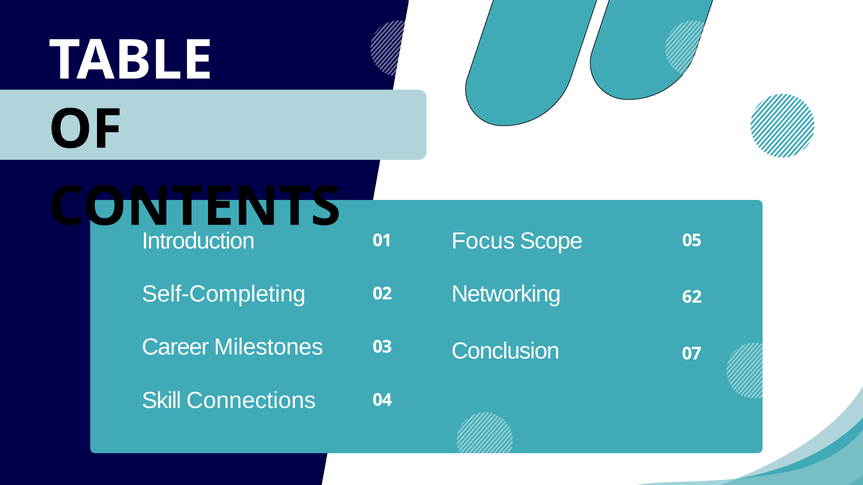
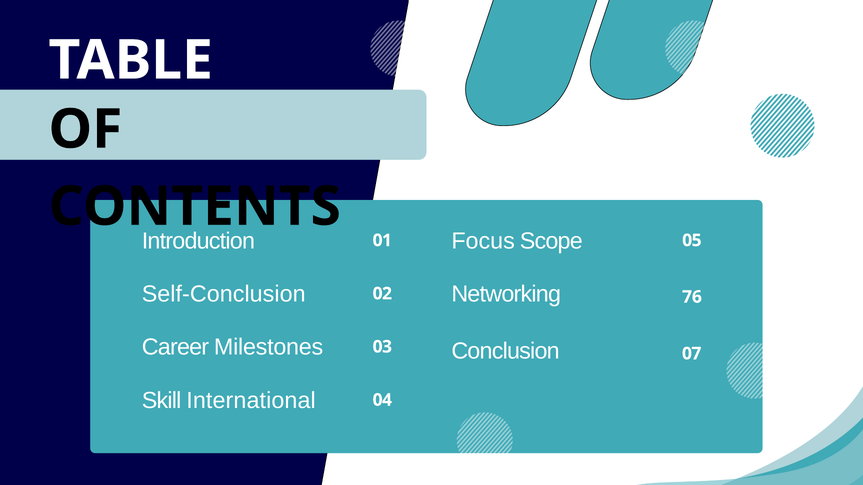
Self-Completing: Self-Completing -> Self-Conclusion (224, 294)
62: 62 -> 76 (692, 297)
Connections: Connections -> International (251, 401)
